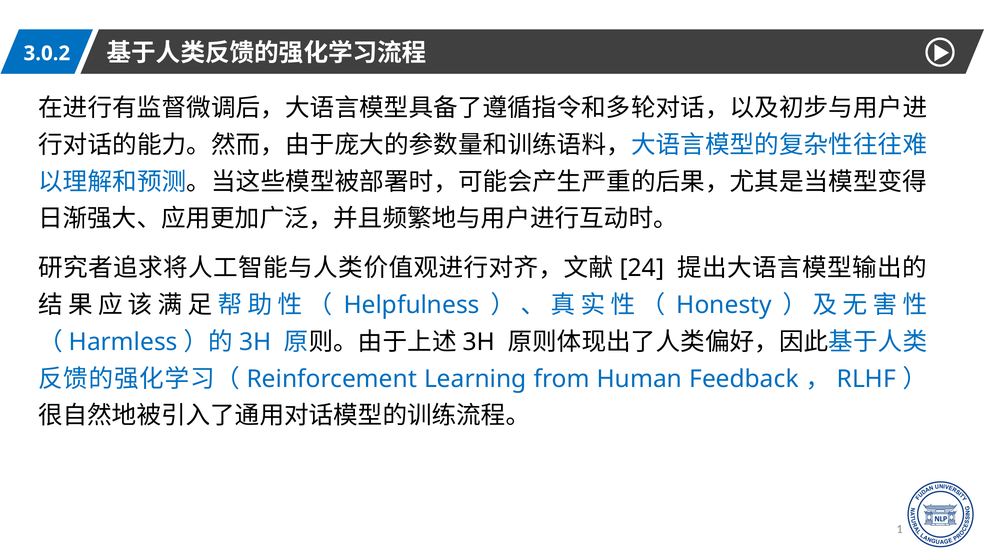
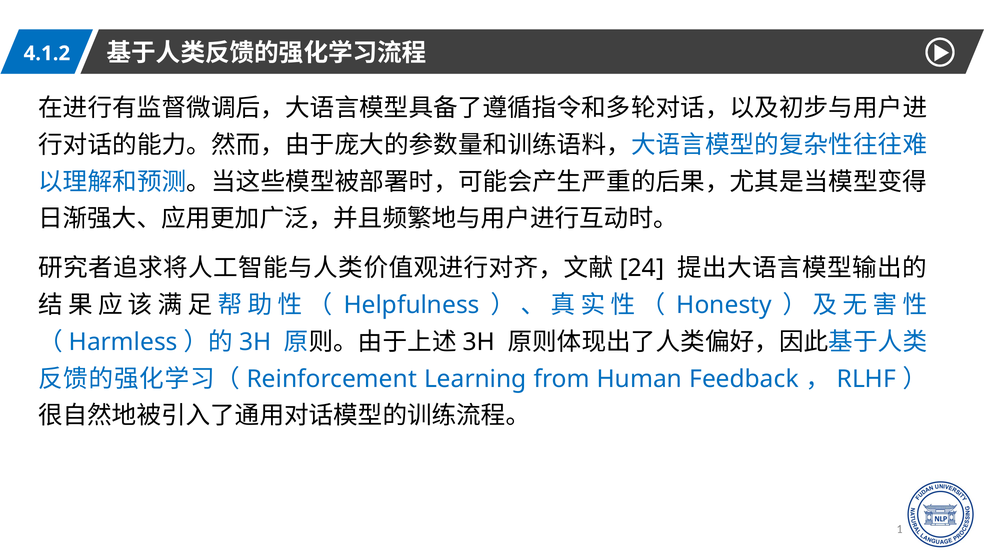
3.0.2: 3.0.2 -> 4.1.2 (47, 53)
